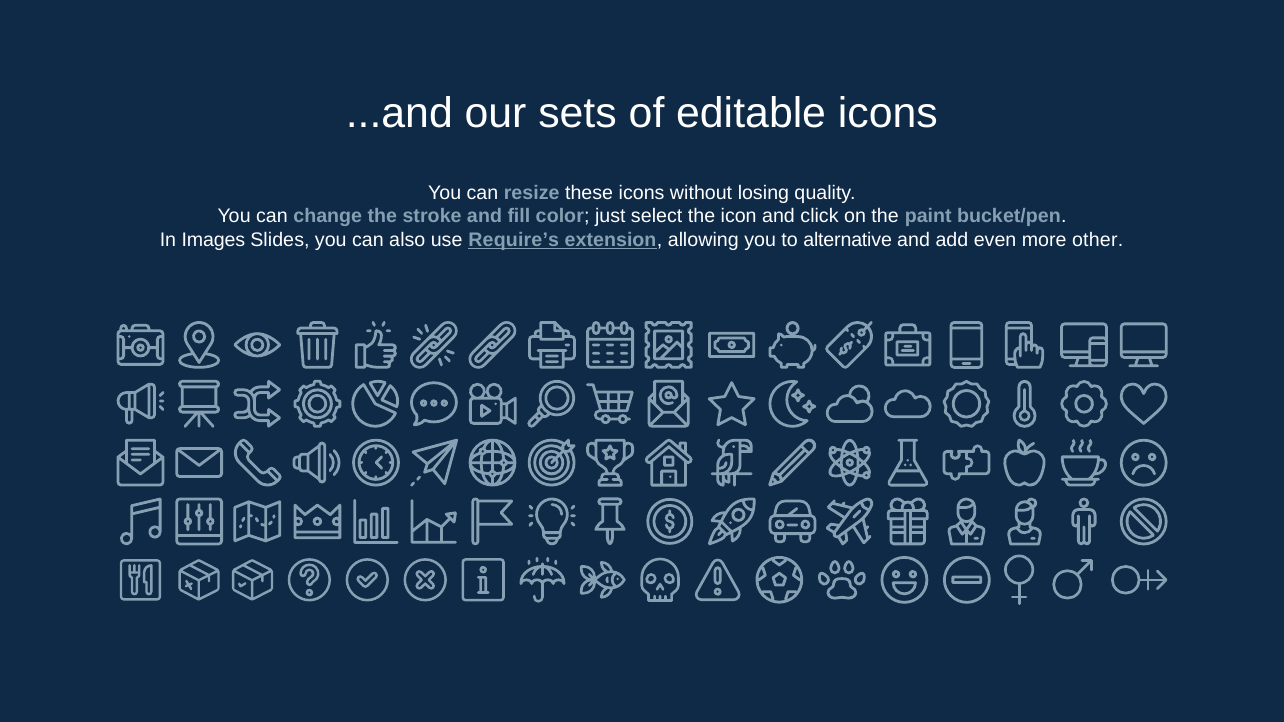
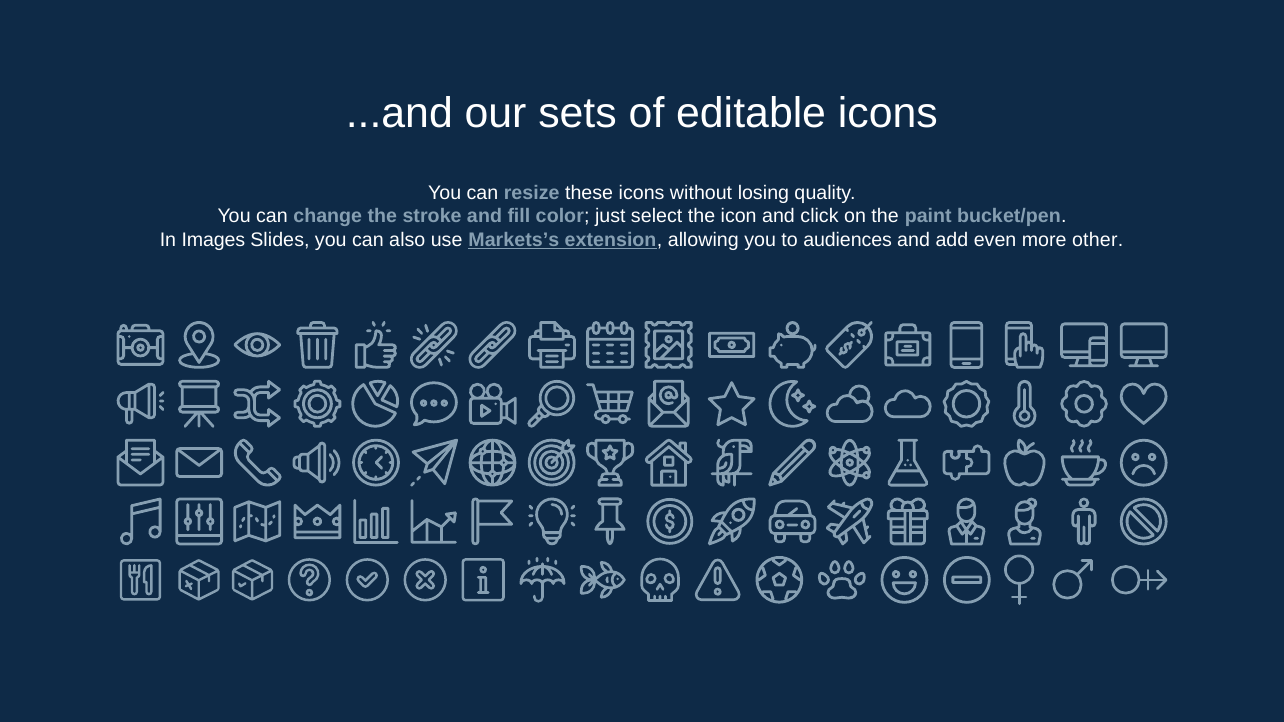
Require’s: Require’s -> Markets’s (514, 240)
alternative: alternative -> audiences (848, 240)
